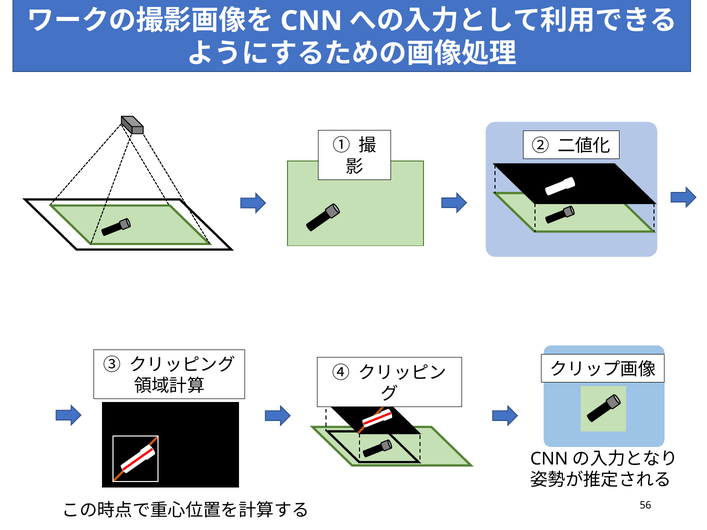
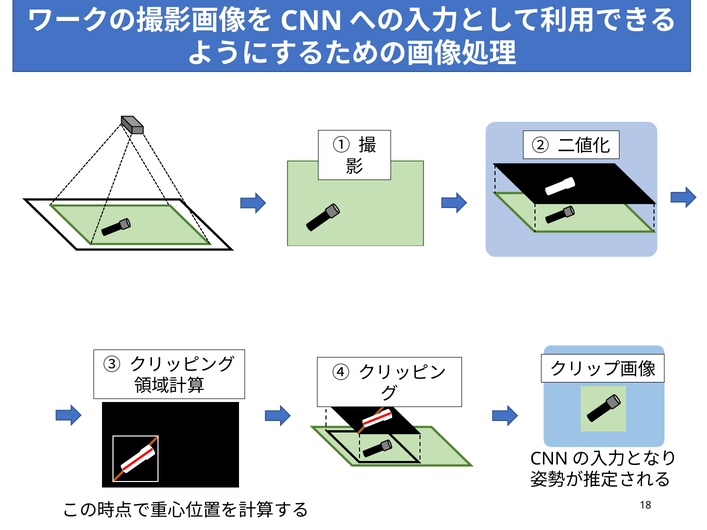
56: 56 -> 18 (646, 506)
